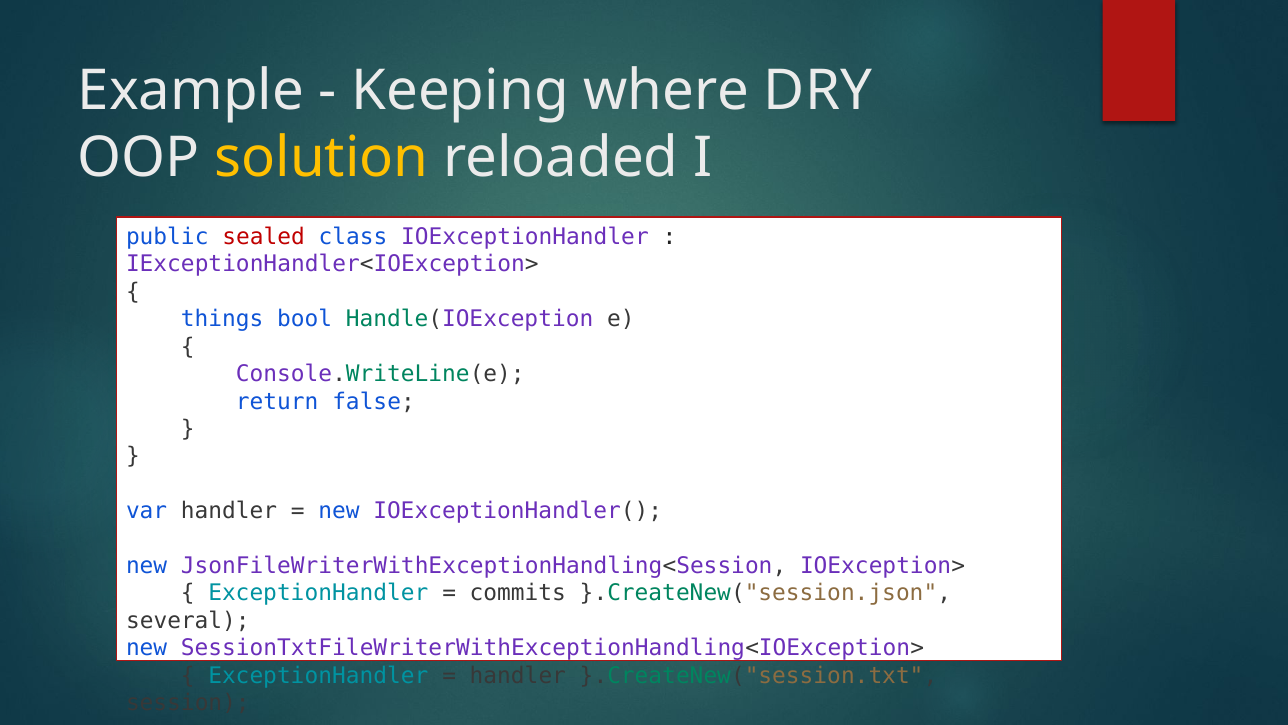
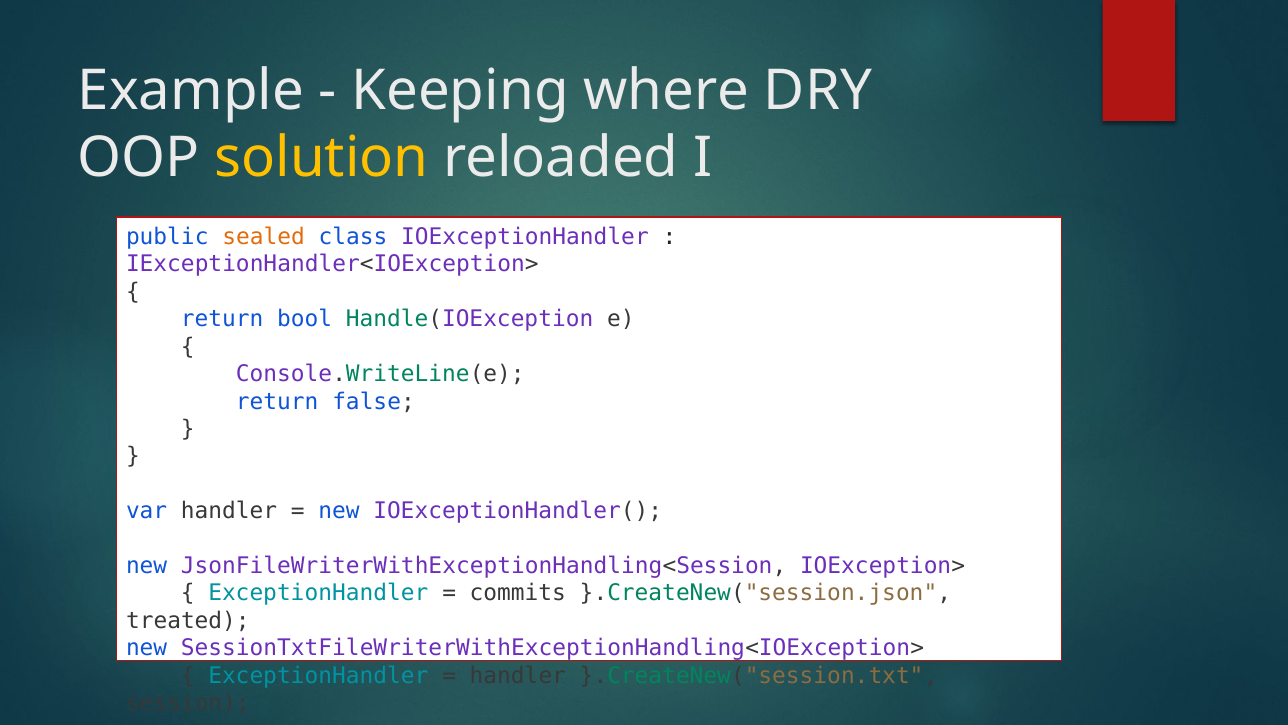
sealed colour: red -> orange (264, 237)
things: things -> return (222, 319)
several: several -> treated (188, 620)
